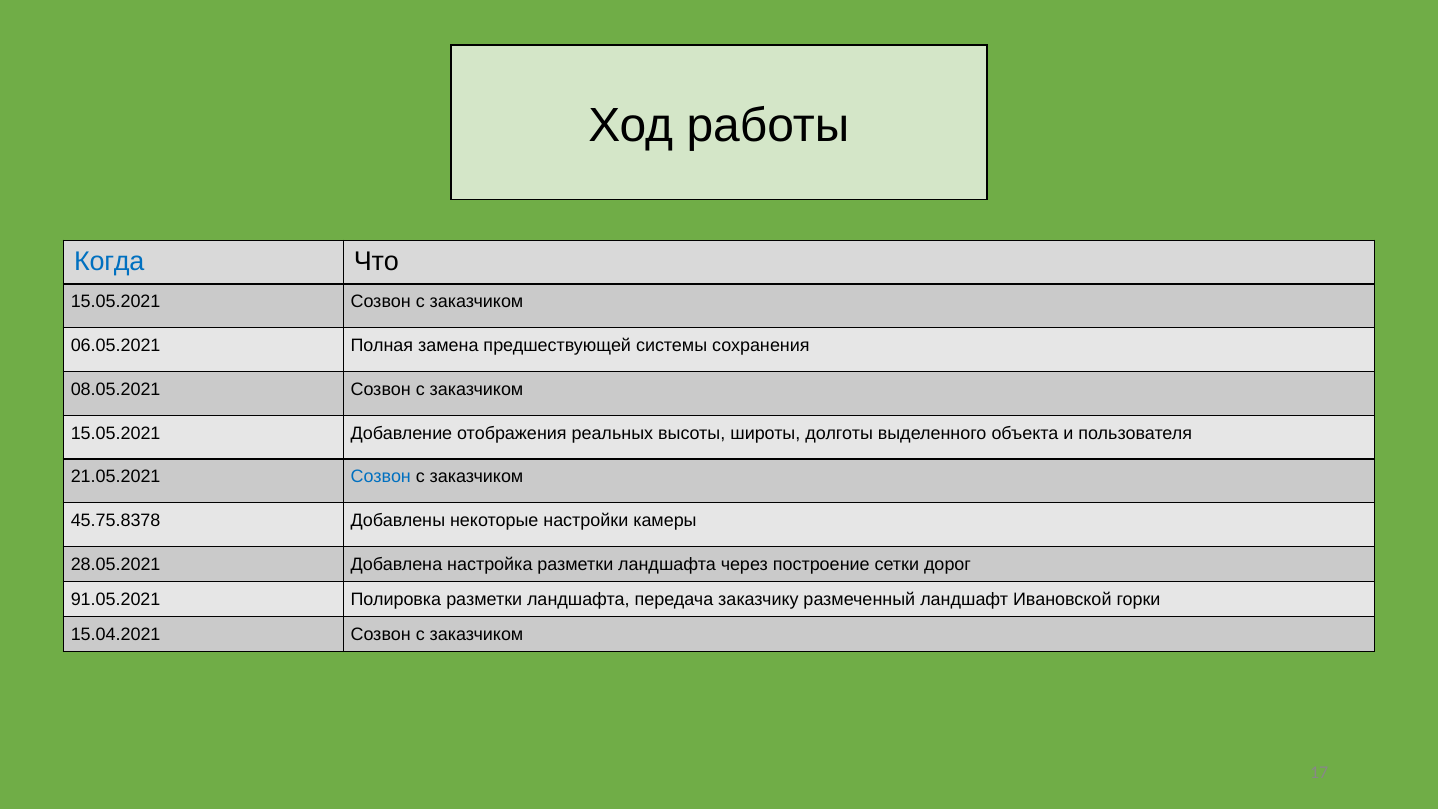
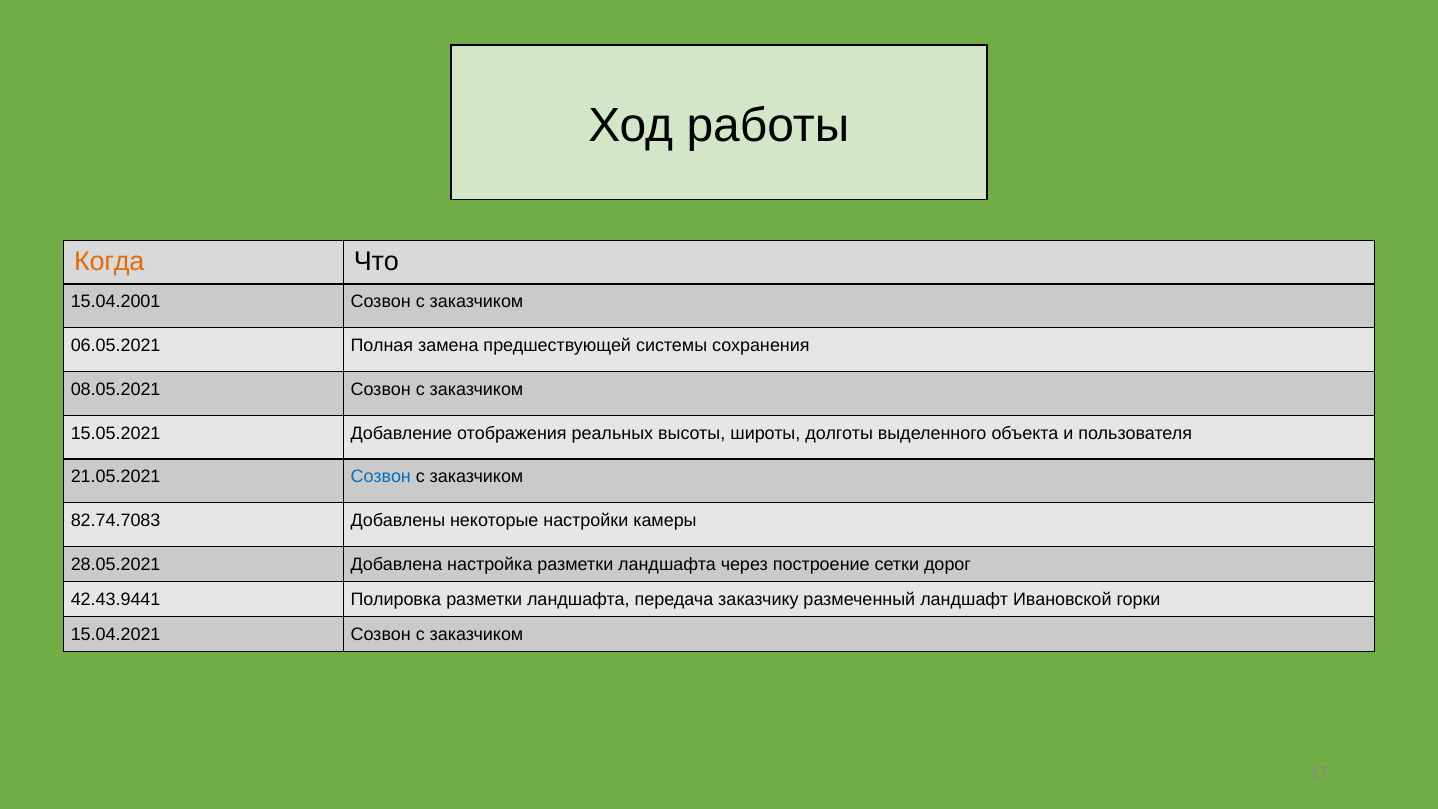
Когда colour: blue -> orange (109, 261)
15.05.2021: 15.05.2021 -> 15.04.2001 (116, 302)
45.75.8378: 45.75.8378 -> 82.74.7083 (116, 521)
91.05.2021: 91.05.2021 -> 42.43.9441 (116, 599)
